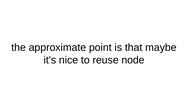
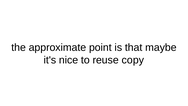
node: node -> copy (133, 60)
